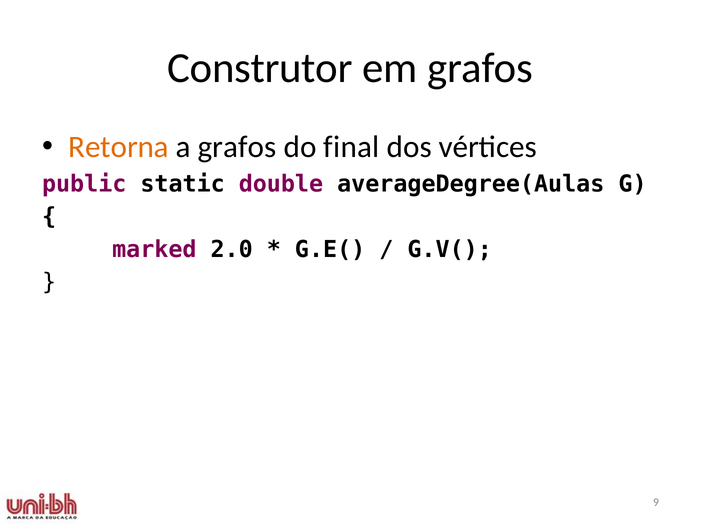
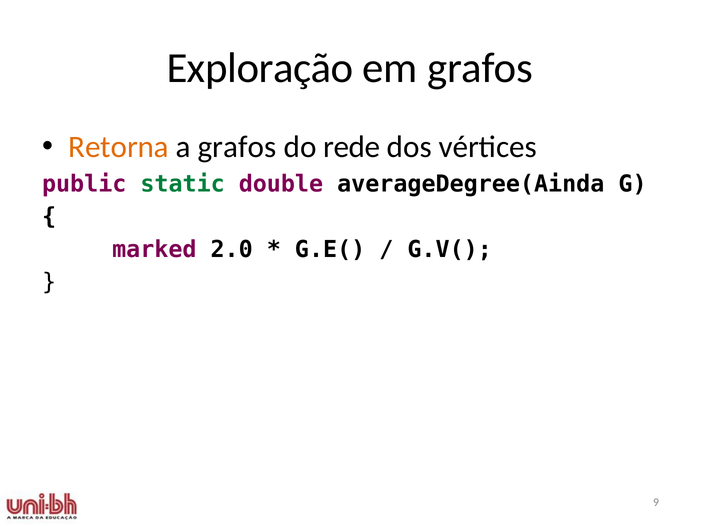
Construtor: Construtor -> Exploração (260, 68)
final: final -> rede (352, 147)
static colour: black -> green (183, 184)
averageDegree(Aulas: averageDegree(Aulas -> averageDegree(Ainda (471, 184)
